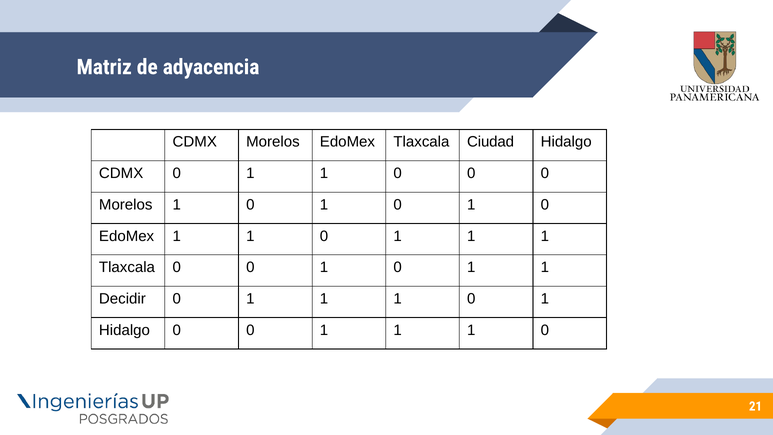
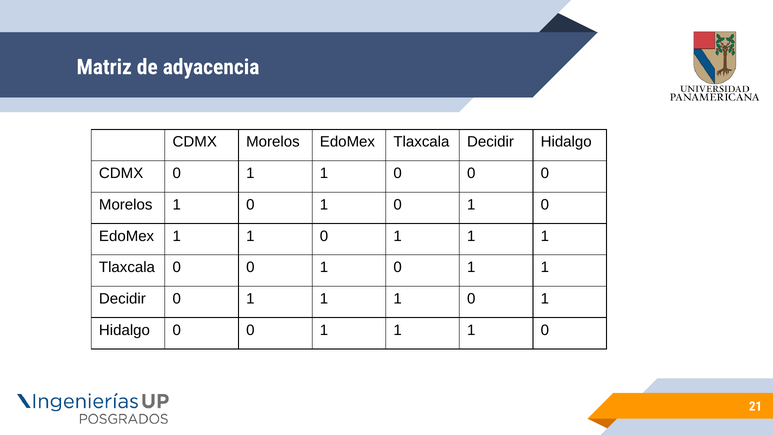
Tlaxcala Ciudad: Ciudad -> Decidir (490, 142)
